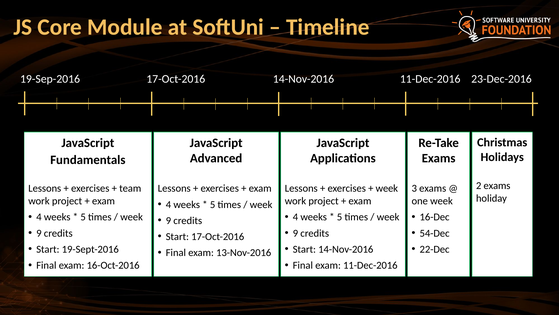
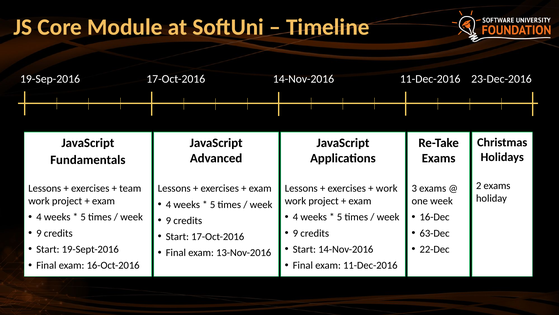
week: week -> work (387, 188)
54-Dec: 54-Dec -> 63-Dec (435, 233)
